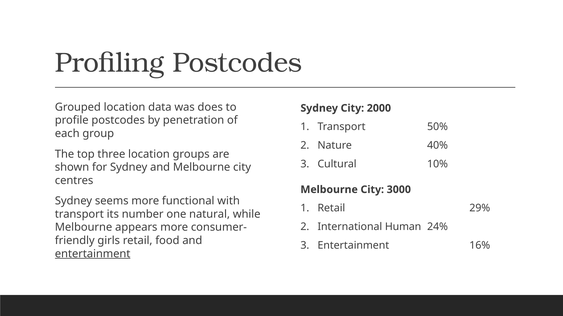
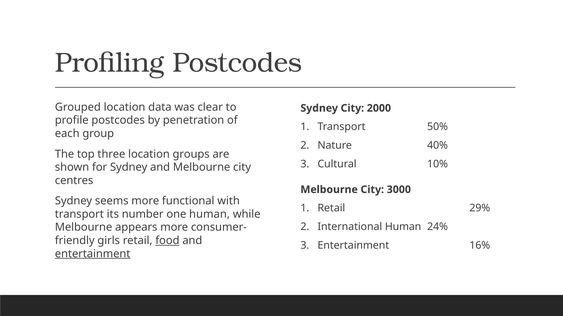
does: does -> clear (210, 107)
one natural: natural -> human (210, 215)
food underline: none -> present (167, 241)
